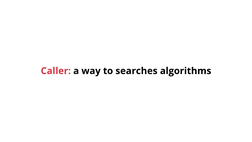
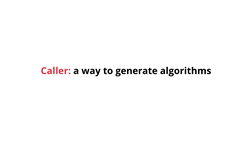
searches: searches -> generate (137, 71)
